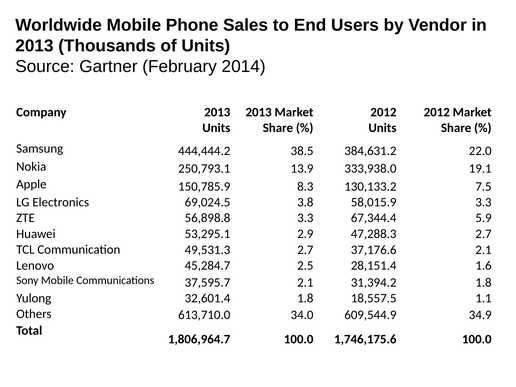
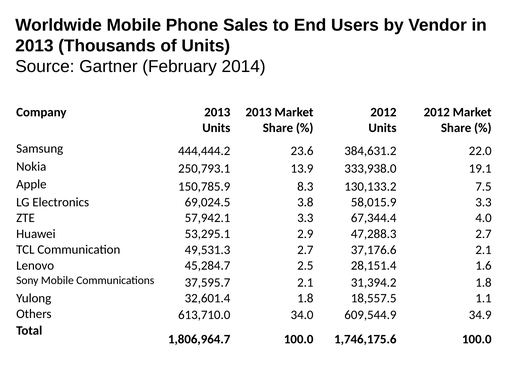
38.5: 38.5 -> 23.6 (302, 151)
56,898.8: 56,898.8 -> 57,942.1 (208, 218)
5.9: 5.9 -> 4.0 (483, 218)
